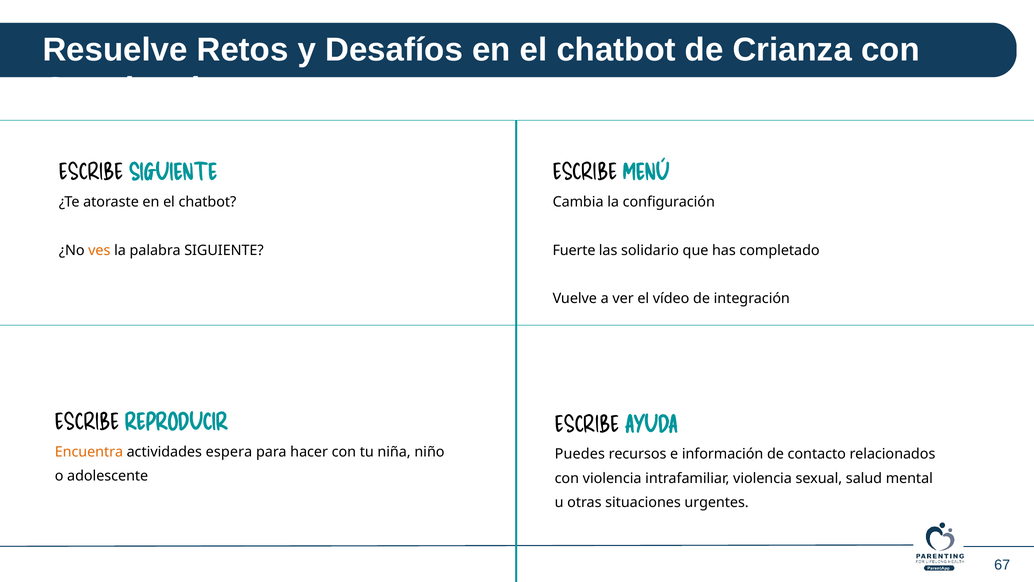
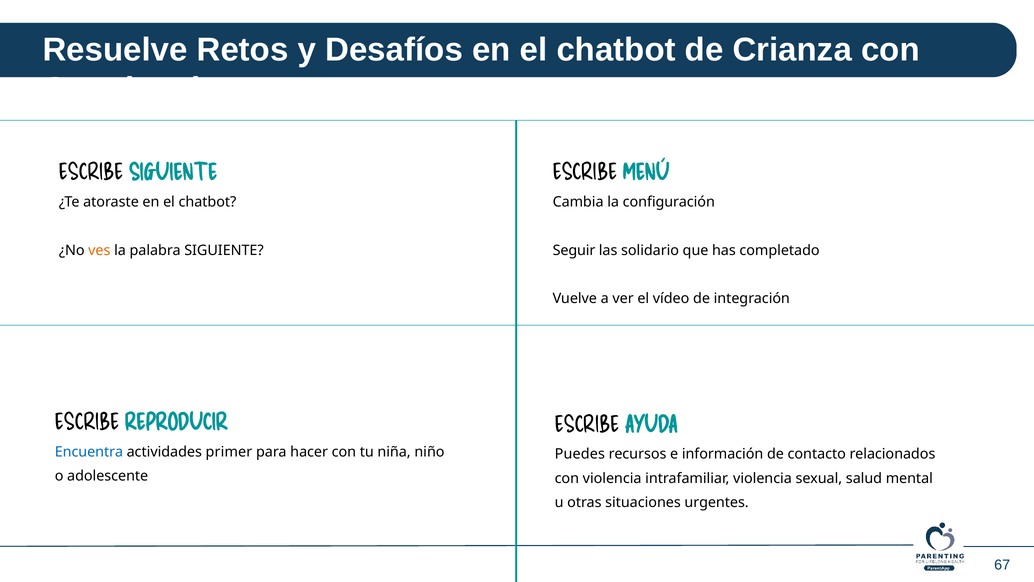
Fuerte: Fuerte -> Seguir (574, 250)
Encuentra colour: orange -> blue (89, 452)
espera: espera -> primer (229, 452)
